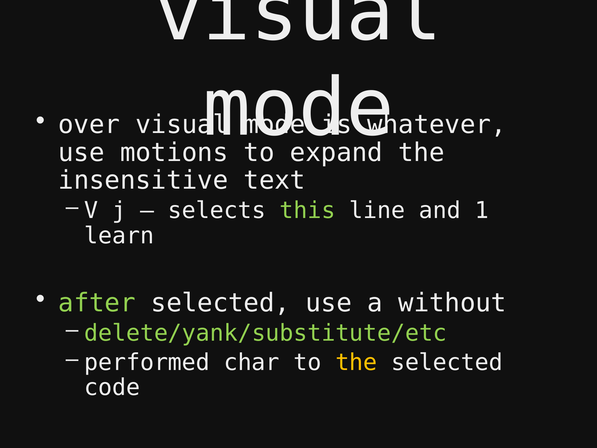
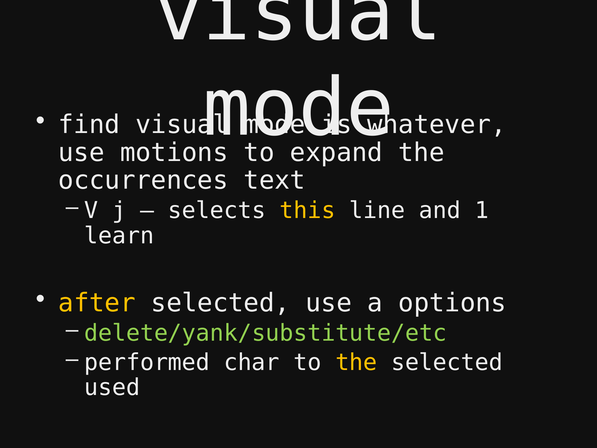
over: over -> find (89, 125)
insensitive: insensitive -> occurrences (143, 180)
this colour: light green -> yellow (307, 211)
after colour: light green -> yellow (97, 303)
without: without -> options (452, 303)
code: code -> used (112, 387)
